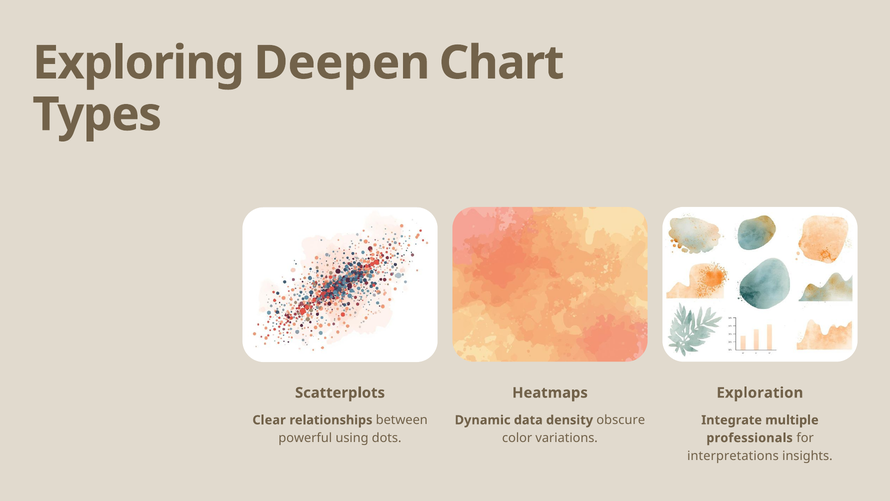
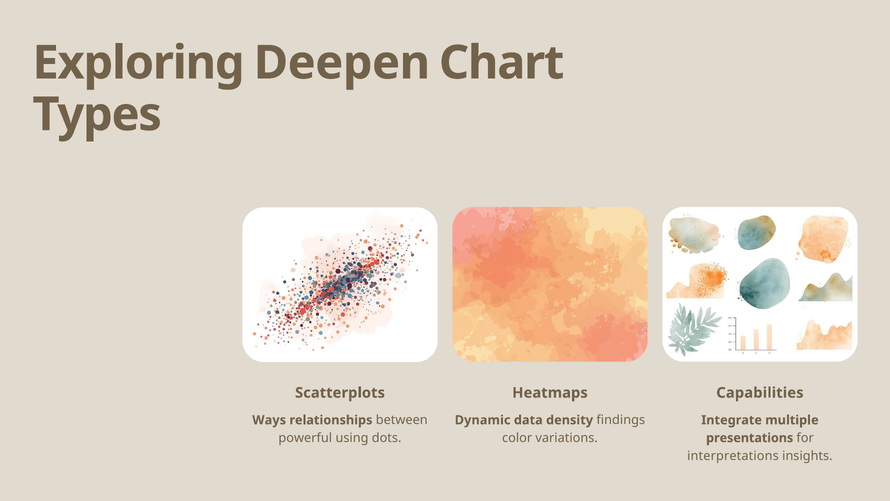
Exploration: Exploration -> Capabilities (760, 393)
Clear: Clear -> Ways (269, 420)
obscure: obscure -> findings (621, 420)
professionals: professionals -> presentations (750, 438)
